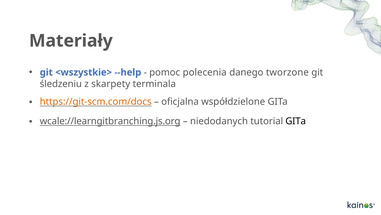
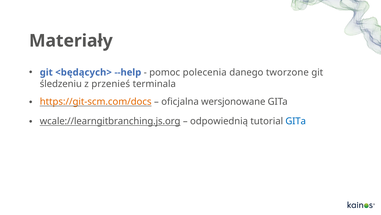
<wszystkie>: <wszystkie> -> <będących> (84, 72)
skarpety: skarpety -> przenieś (111, 84)
współdzielone: współdzielone -> wersjonowane (233, 101)
niedodanych: niedodanych -> odpowiednią (219, 121)
GITa colour: black -> blue (296, 121)
